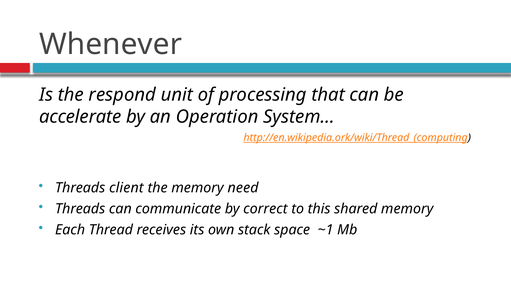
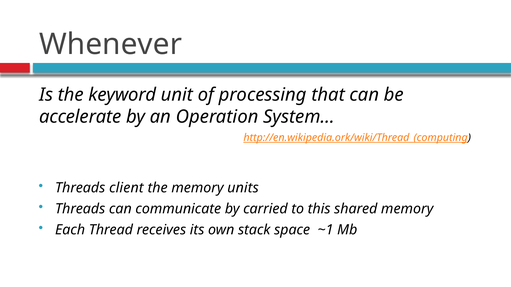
respond: respond -> keyword (122, 95)
need: need -> units (243, 188)
correct: correct -> carried (265, 209)
